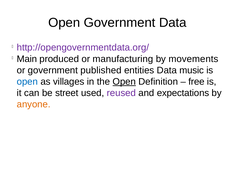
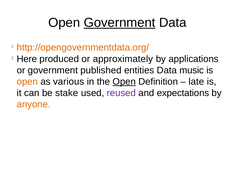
Government underline: none -> present (120, 23)
http://opengovernmentdata.org/ colour: purple -> orange (83, 48)
Main: Main -> Here (27, 59)
manufacturing: manufacturing -> approximately (123, 59)
movements: movements -> applications (194, 59)
open colour: blue -> orange (27, 82)
villages: villages -> various (69, 82)
free: free -> late (196, 82)
street: street -> stake (67, 93)
